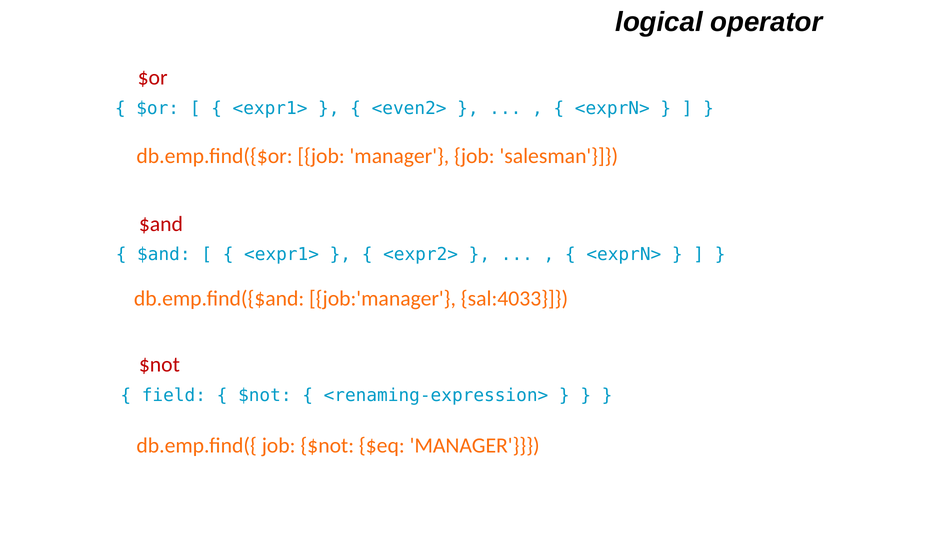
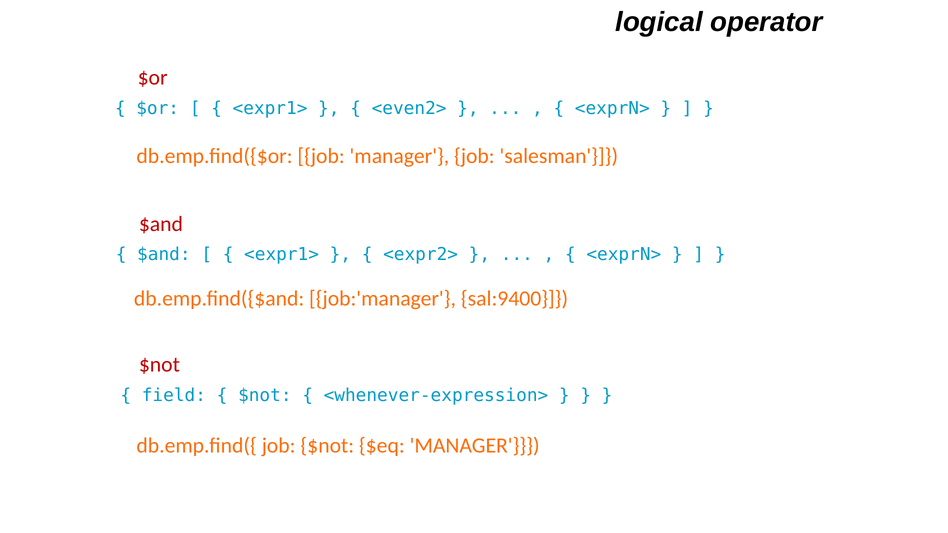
sal:4033: sal:4033 -> sal:9400 (514, 299)
<renaming-expression>: <renaming-expression> -> <whenever-expression> (436, 395)
